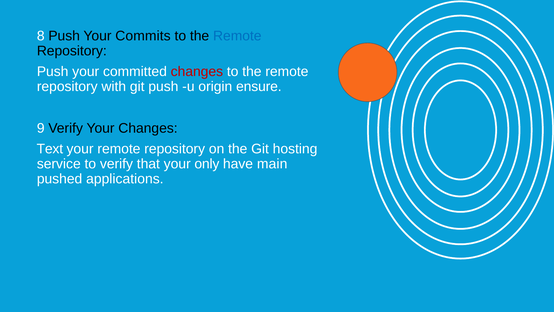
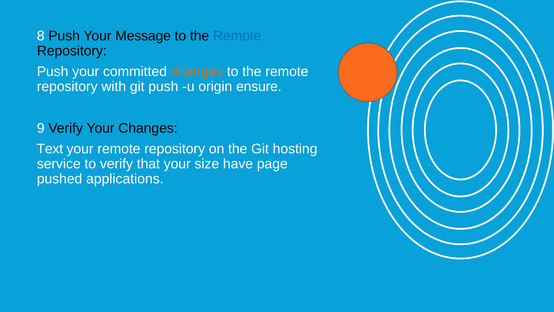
Commits: Commits -> Message (143, 36)
changes colour: red -> orange (197, 72)
only: only -> size (207, 164)
main: main -> page (272, 164)
